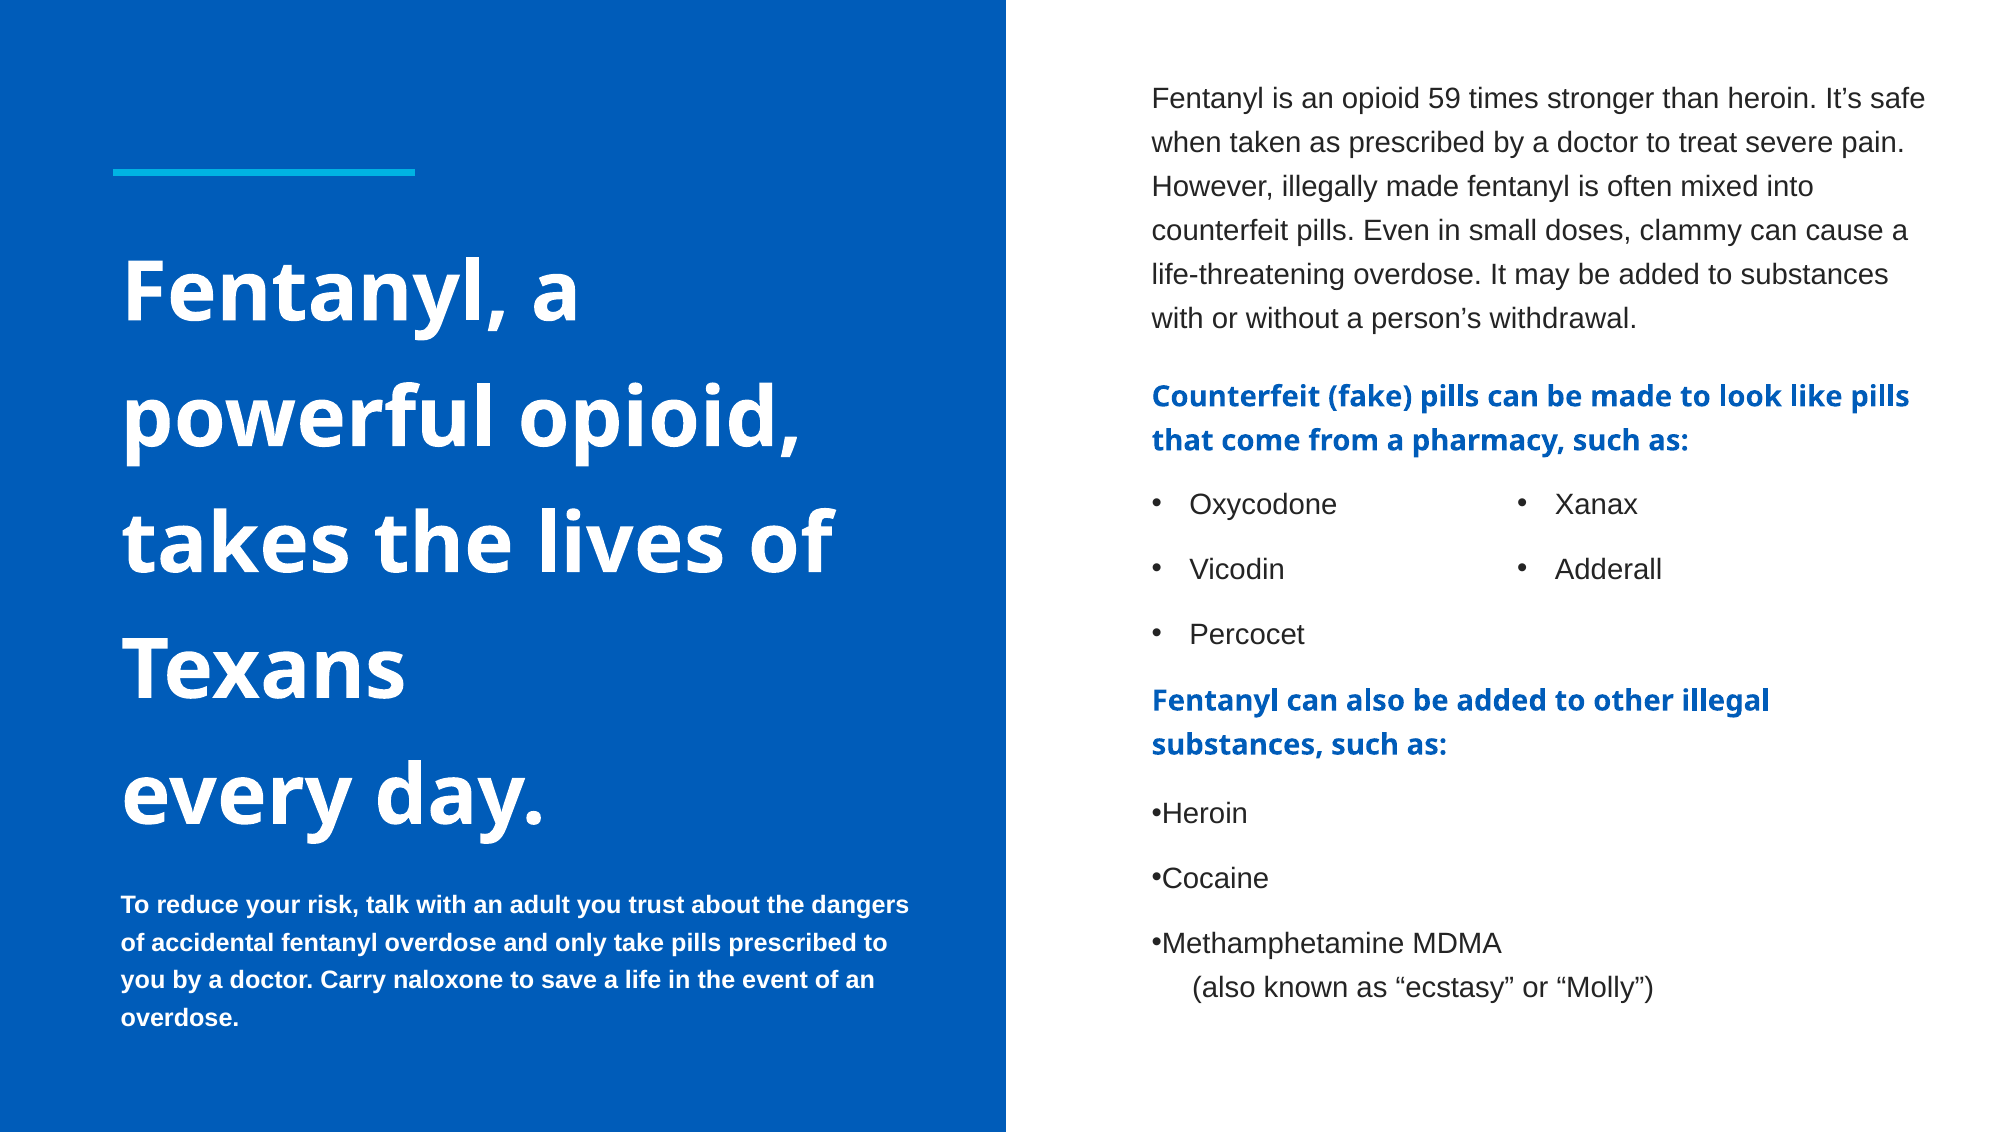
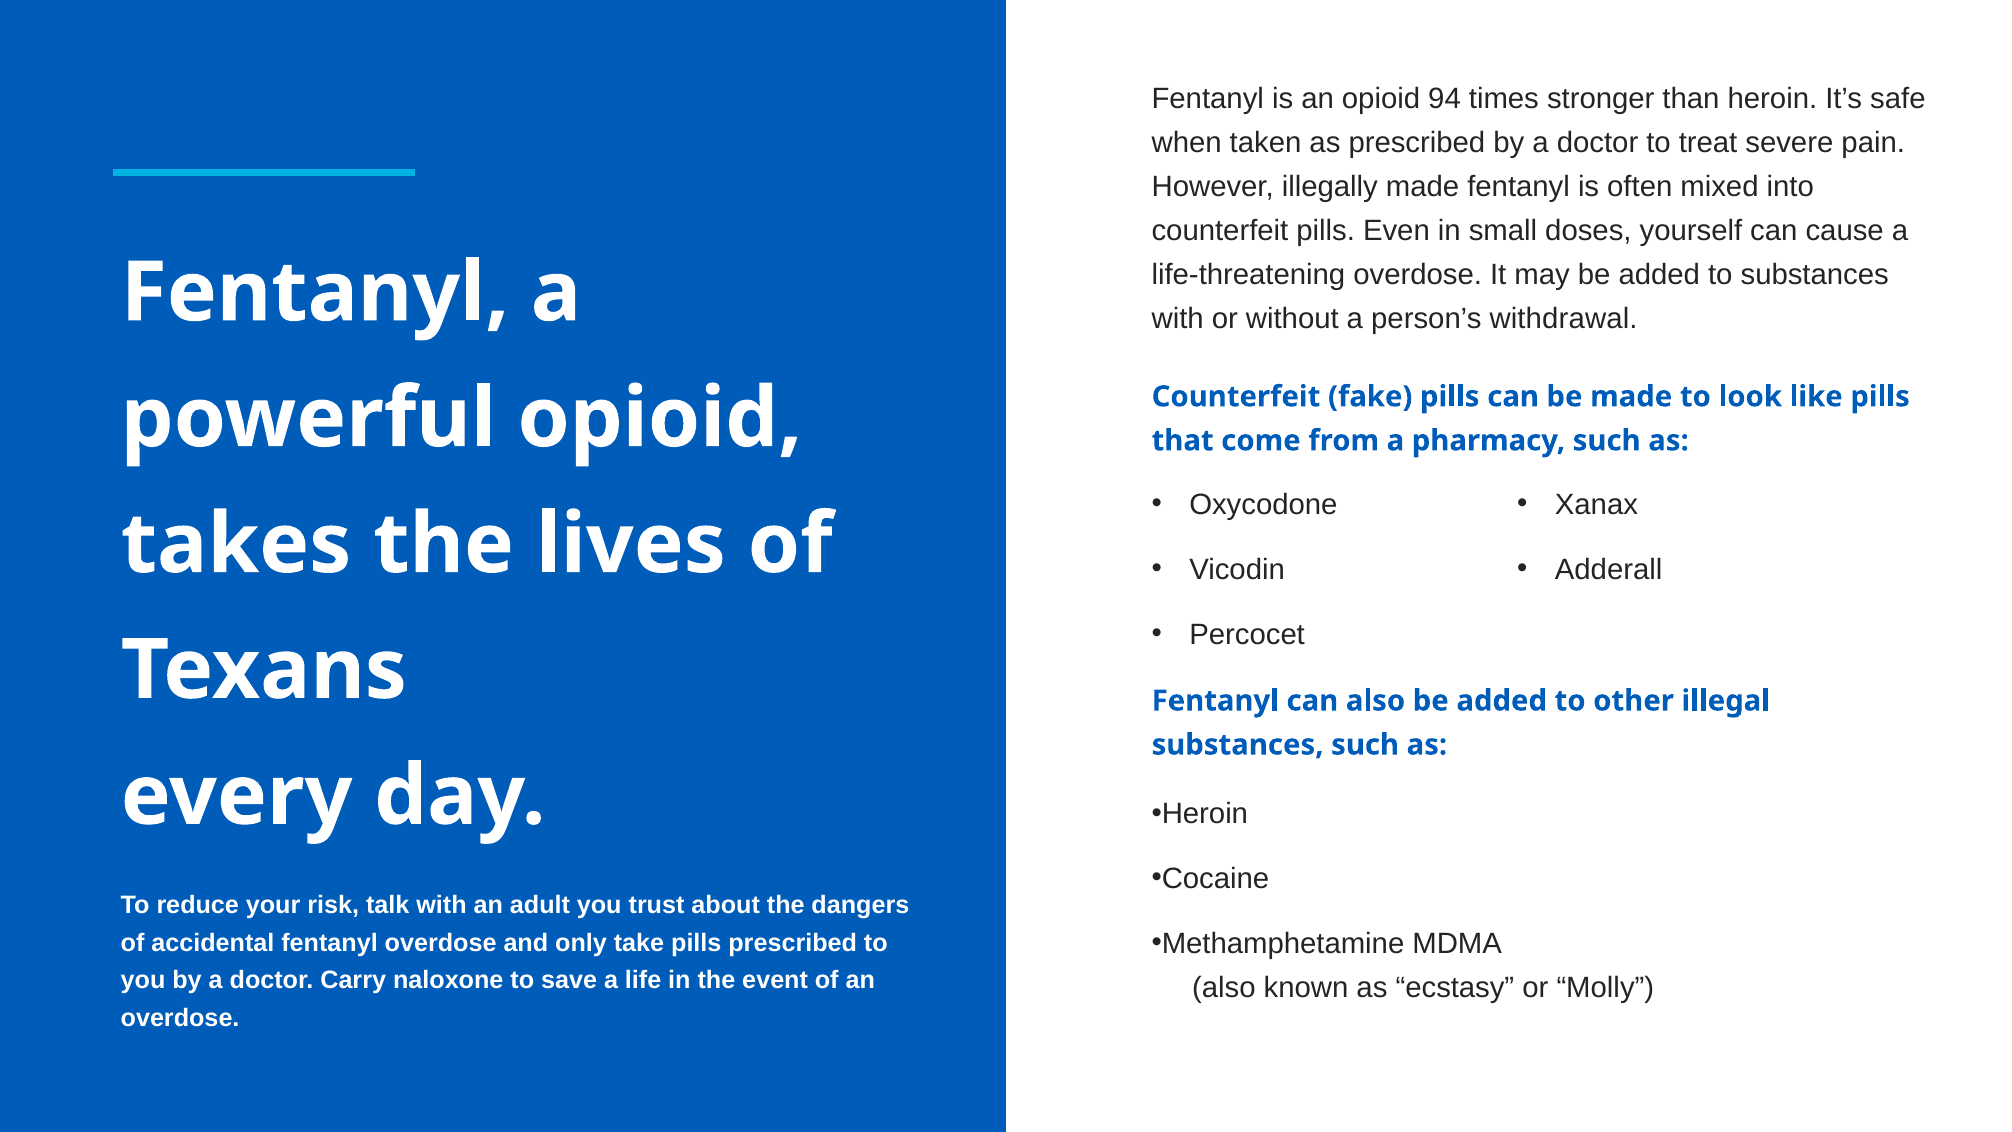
59: 59 -> 94 (1445, 99)
clammy: clammy -> yourself (1691, 231)
